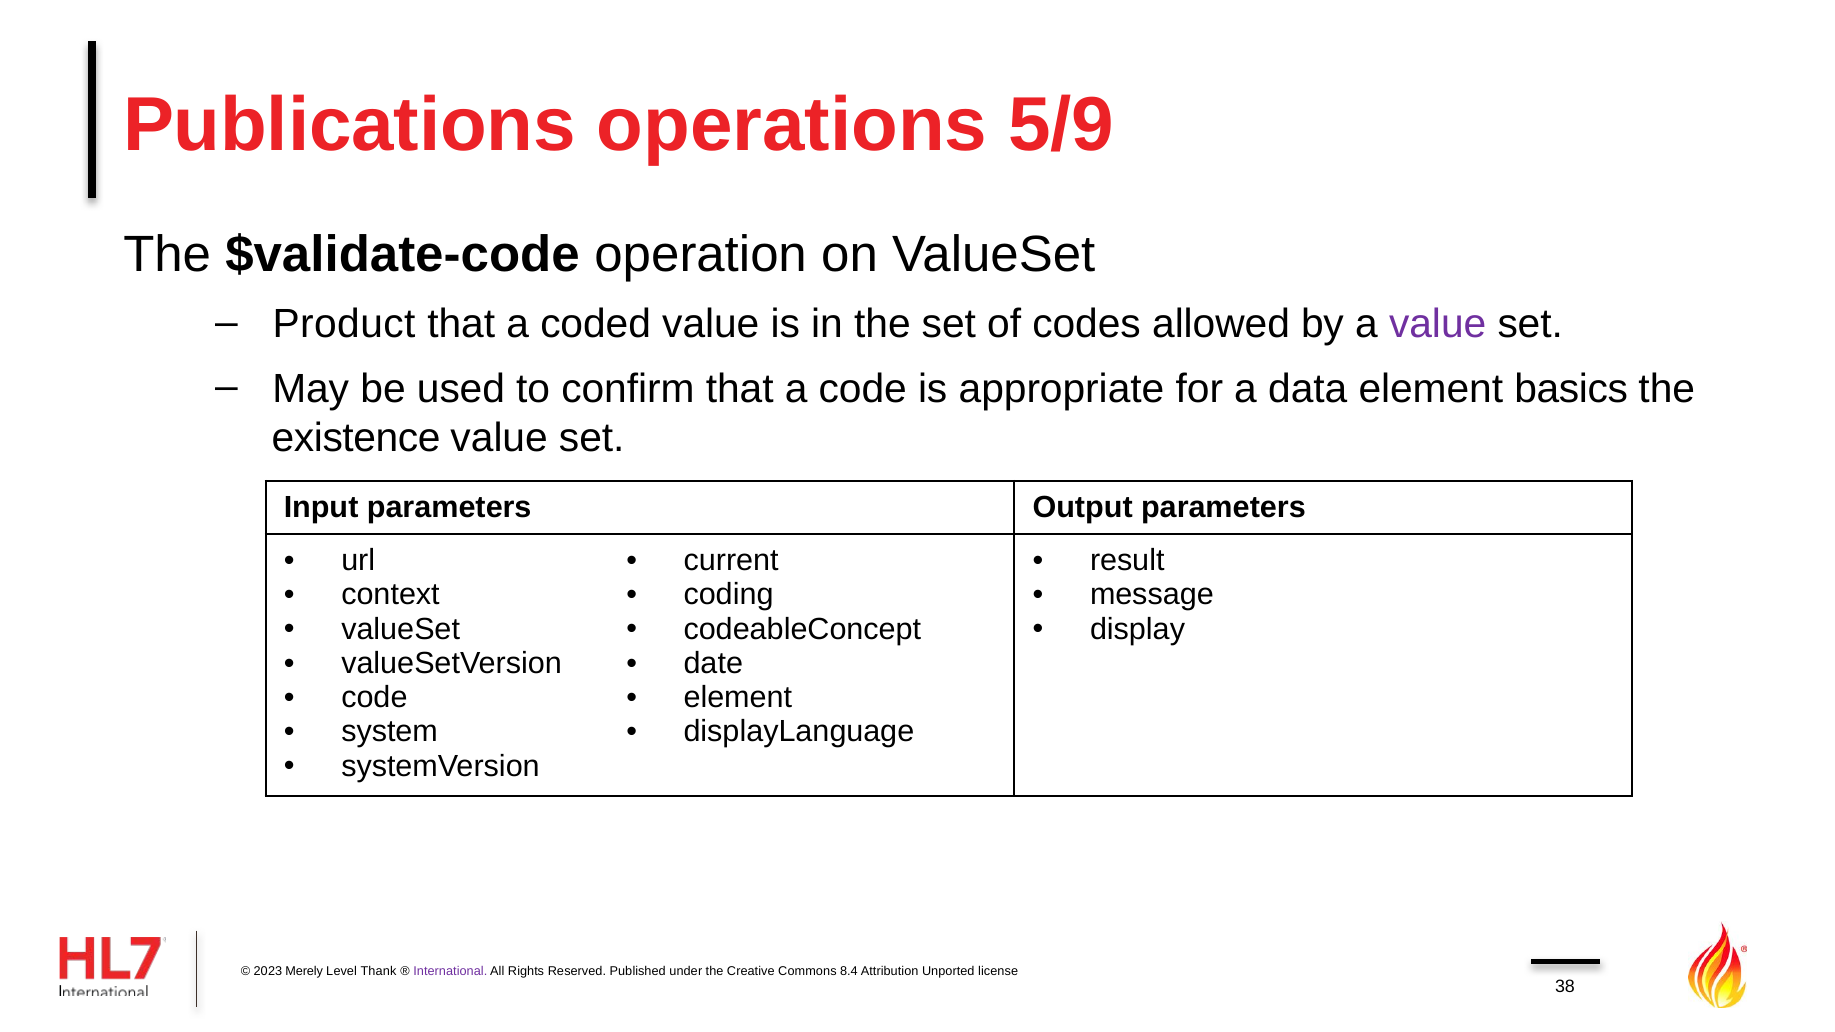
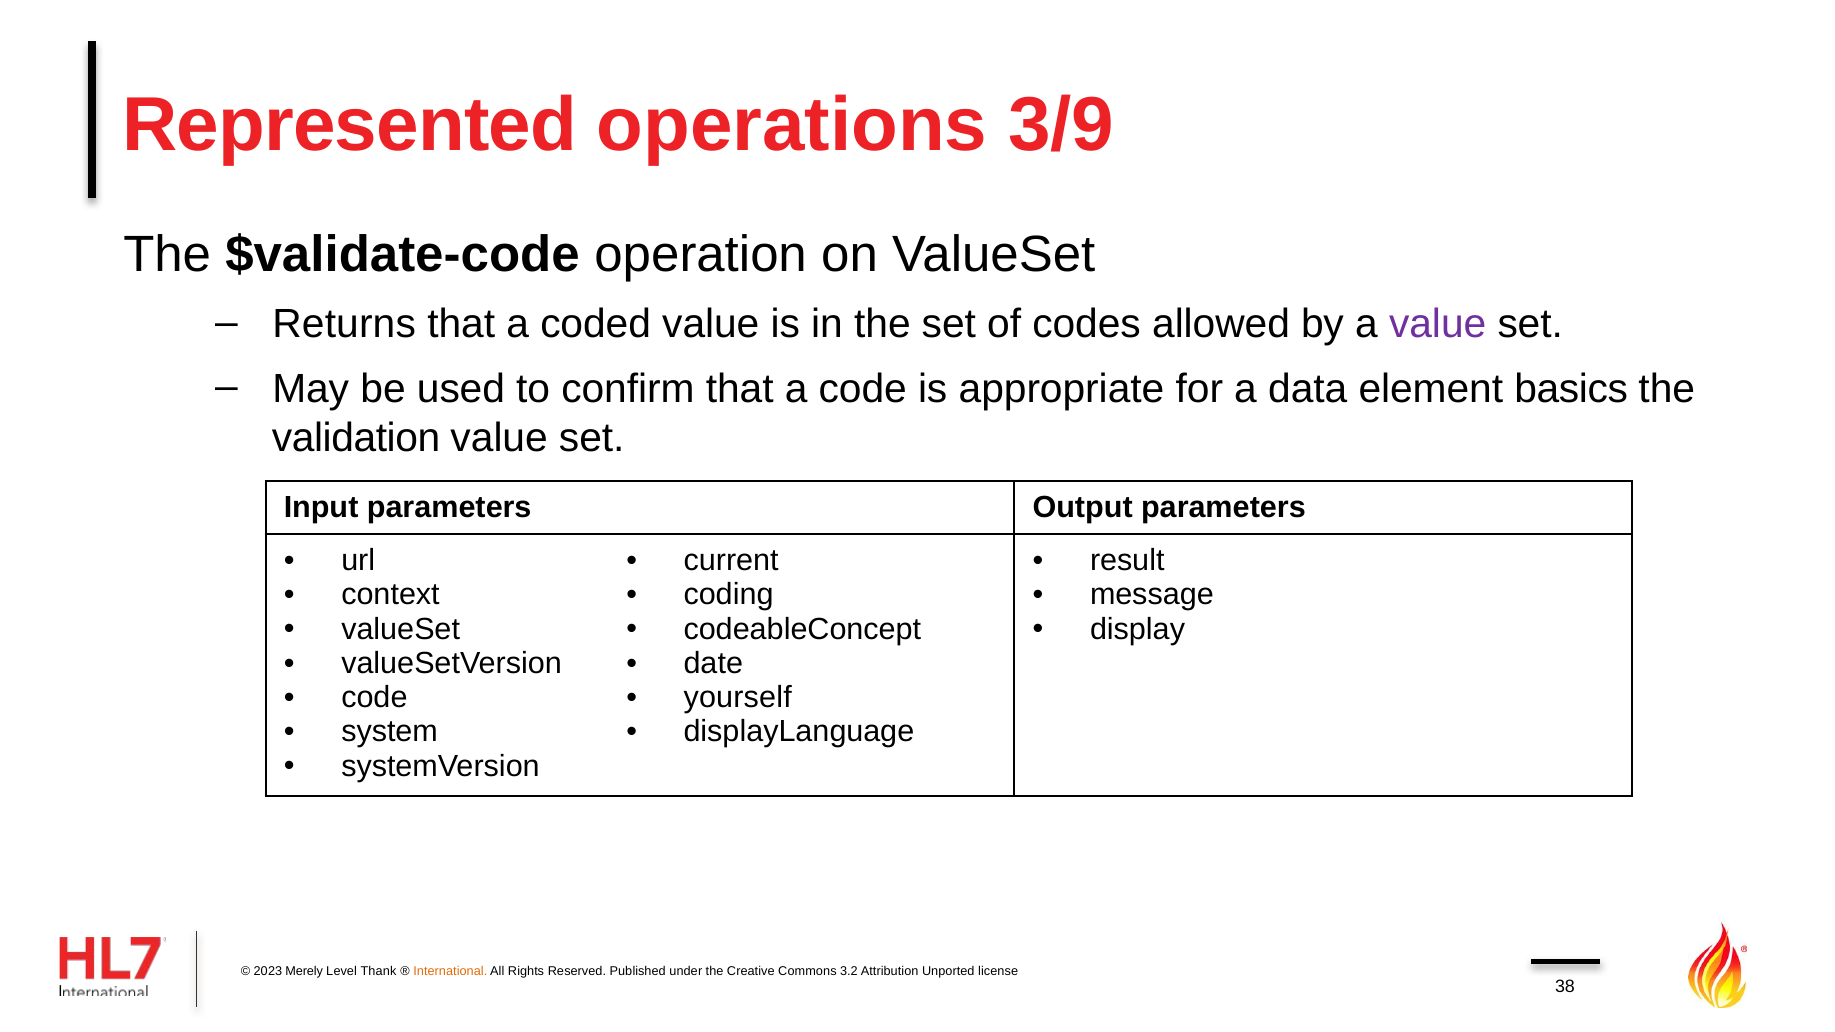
Publications: Publications -> Represented (350, 125)
5/9: 5/9 -> 3/9 (1061, 125)
Product: Product -> Returns (344, 325)
existence: existence -> validation (356, 438)
element: element -> yourself (738, 698)
International colour: purple -> orange (450, 972)
8.4: 8.4 -> 3.2 (849, 972)
